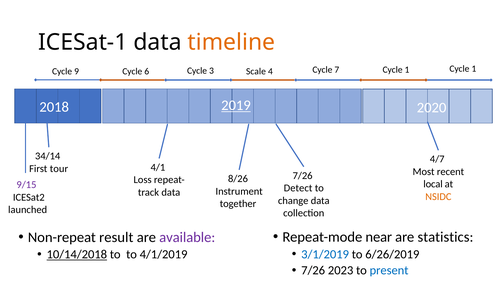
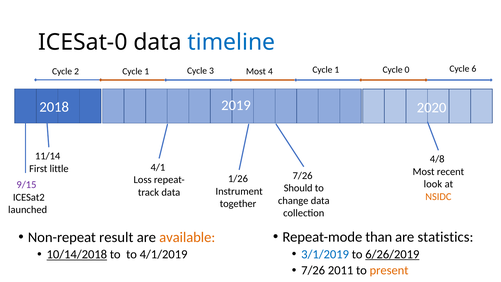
ICESat-1: ICESat-1 -> ICESat-0 (83, 42)
timeline colour: orange -> blue (231, 42)
9: 9 -> 2 (77, 71)
6: 6 -> 1 (147, 71)
3 Scale: Scale -> Most (256, 71)
4 Cycle 7: 7 -> 1 (337, 70)
1: 1 -> 0 (407, 70)
1: 1 -> 6 (474, 69)
2019 underline: present -> none (236, 105)
34/14: 34/14 -> 11/14 (48, 156)
4/7: 4/7 -> 4/8 (437, 159)
tour: tour -> little (59, 169)
8/26: 8/26 -> 1/26 (238, 179)
local: local -> look (433, 184)
Detect: Detect -> Should (298, 188)
near: near -> than (379, 237)
available colour: purple -> orange (187, 237)
6/26/2019 underline: none -> present (392, 254)
2023: 2023 -> 2011 (341, 270)
present colour: blue -> orange (389, 270)
